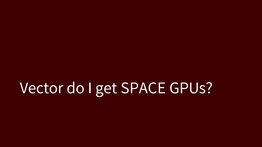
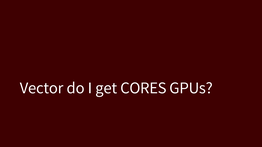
SPACE: SPACE -> CORES (143, 88)
